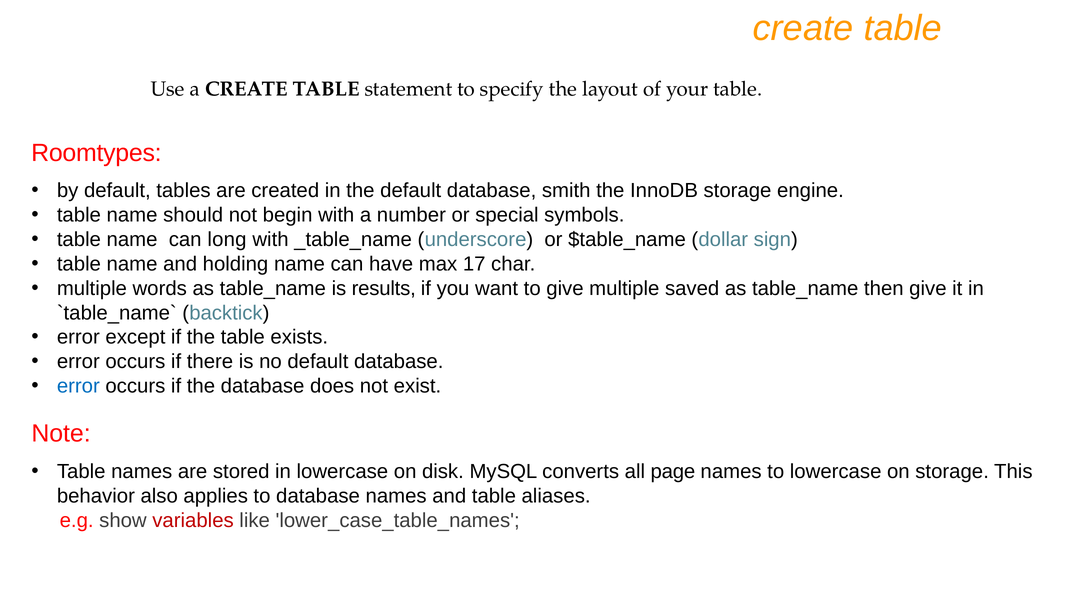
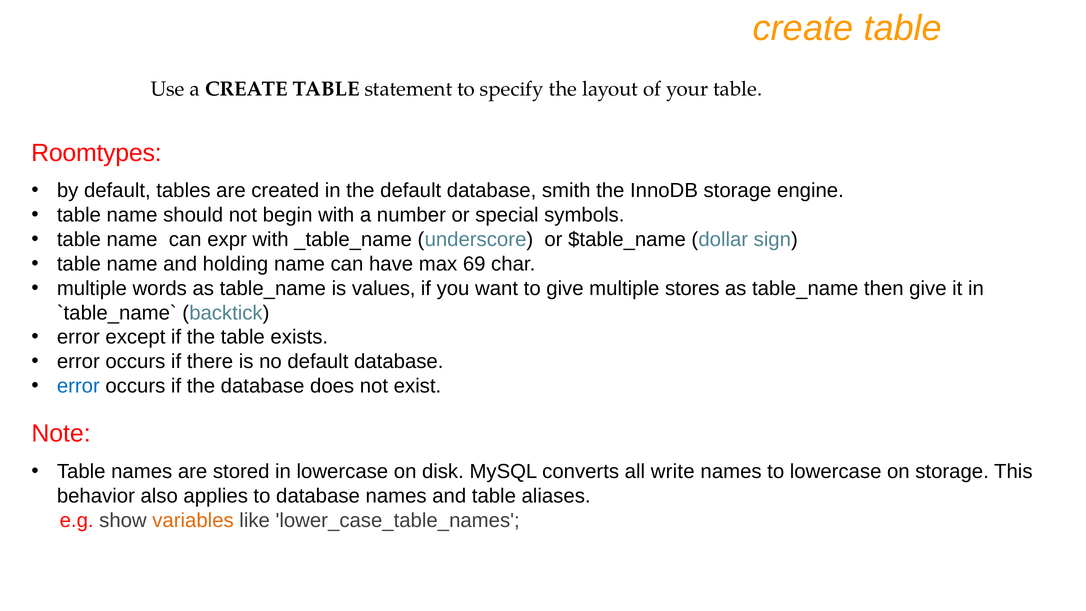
long: long -> expr (227, 239)
17: 17 -> 69 (474, 264)
results: results -> values (384, 288)
saved: saved -> stores (692, 288)
page: page -> write (673, 471)
variables colour: red -> orange (193, 520)
